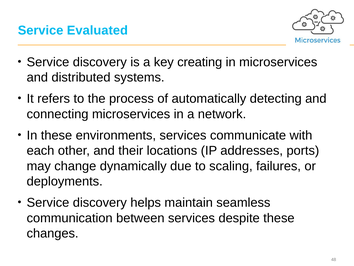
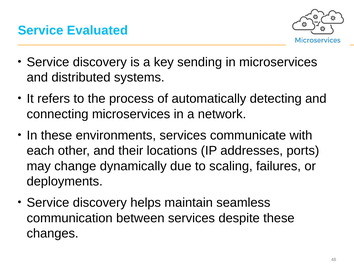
creating: creating -> sending (200, 62)
